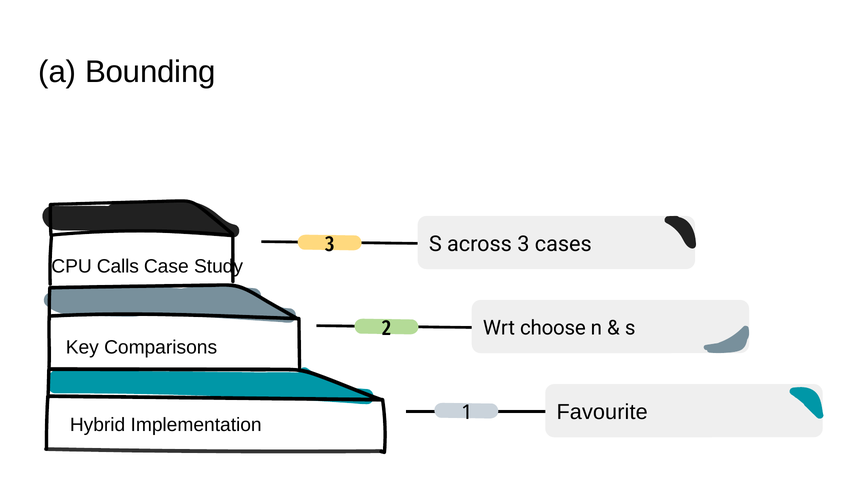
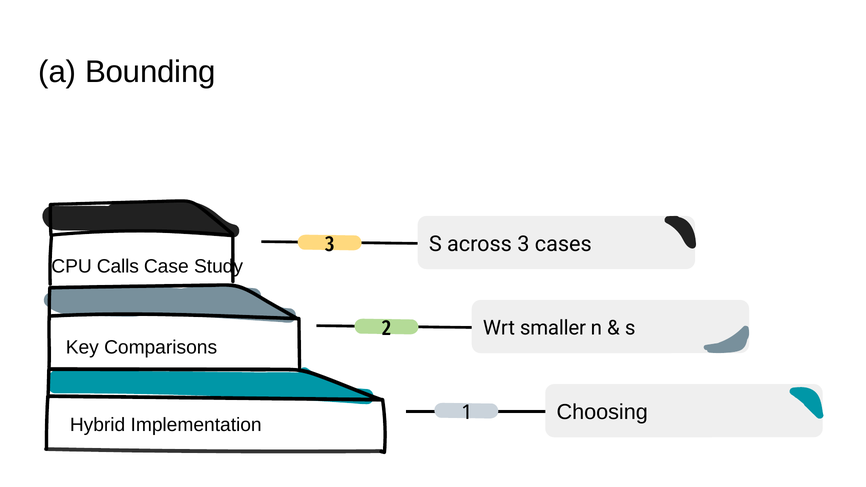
choose: choose -> smaller (553, 328)
Favourite: Favourite -> Choosing (602, 412)
